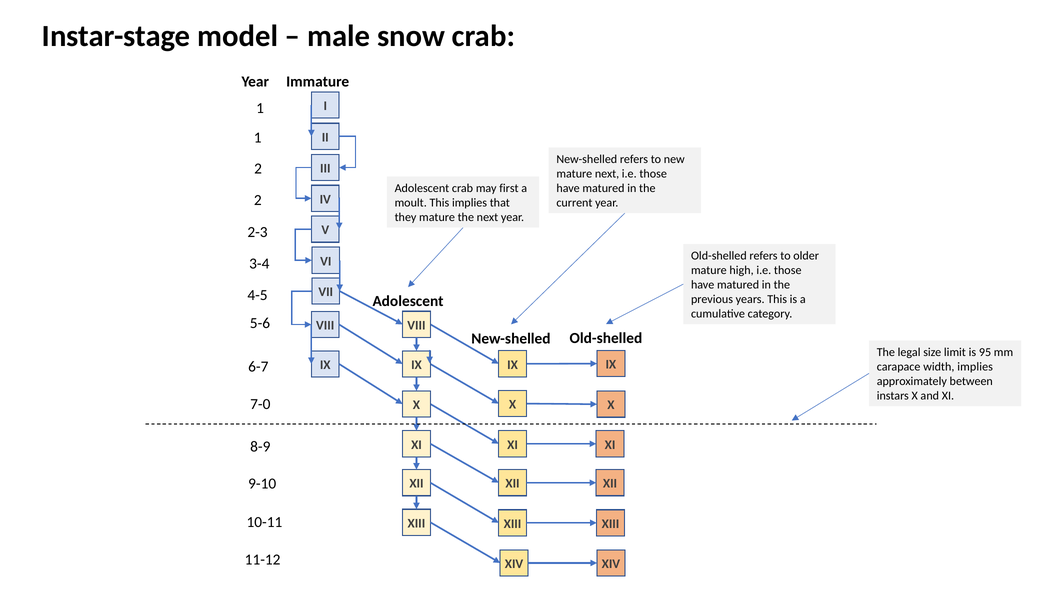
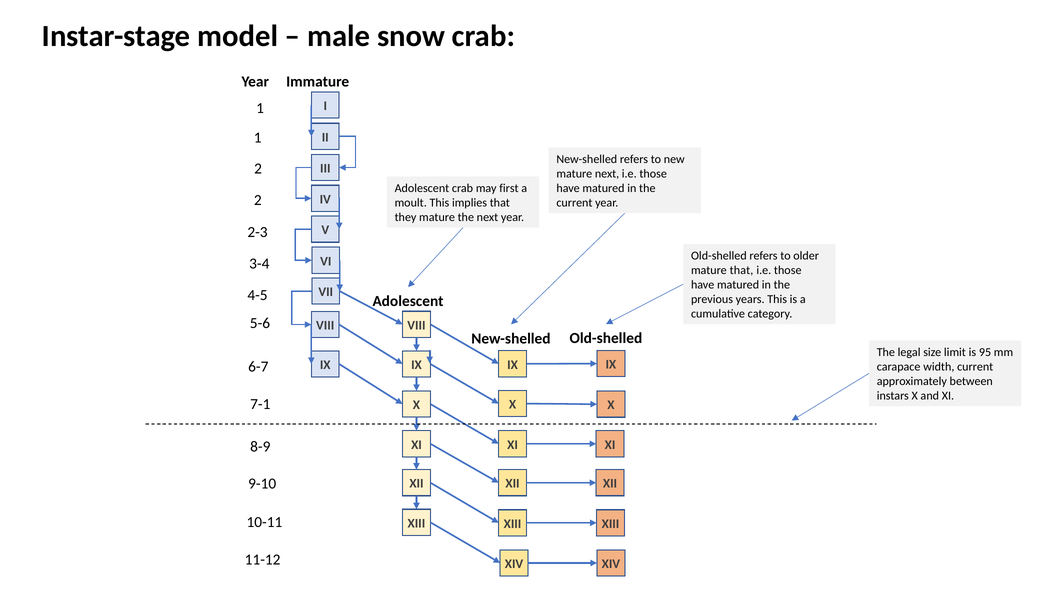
mature high: high -> that (742, 270)
width implies: implies -> current (975, 367)
7-0: 7-0 -> 7-1 (260, 404)
